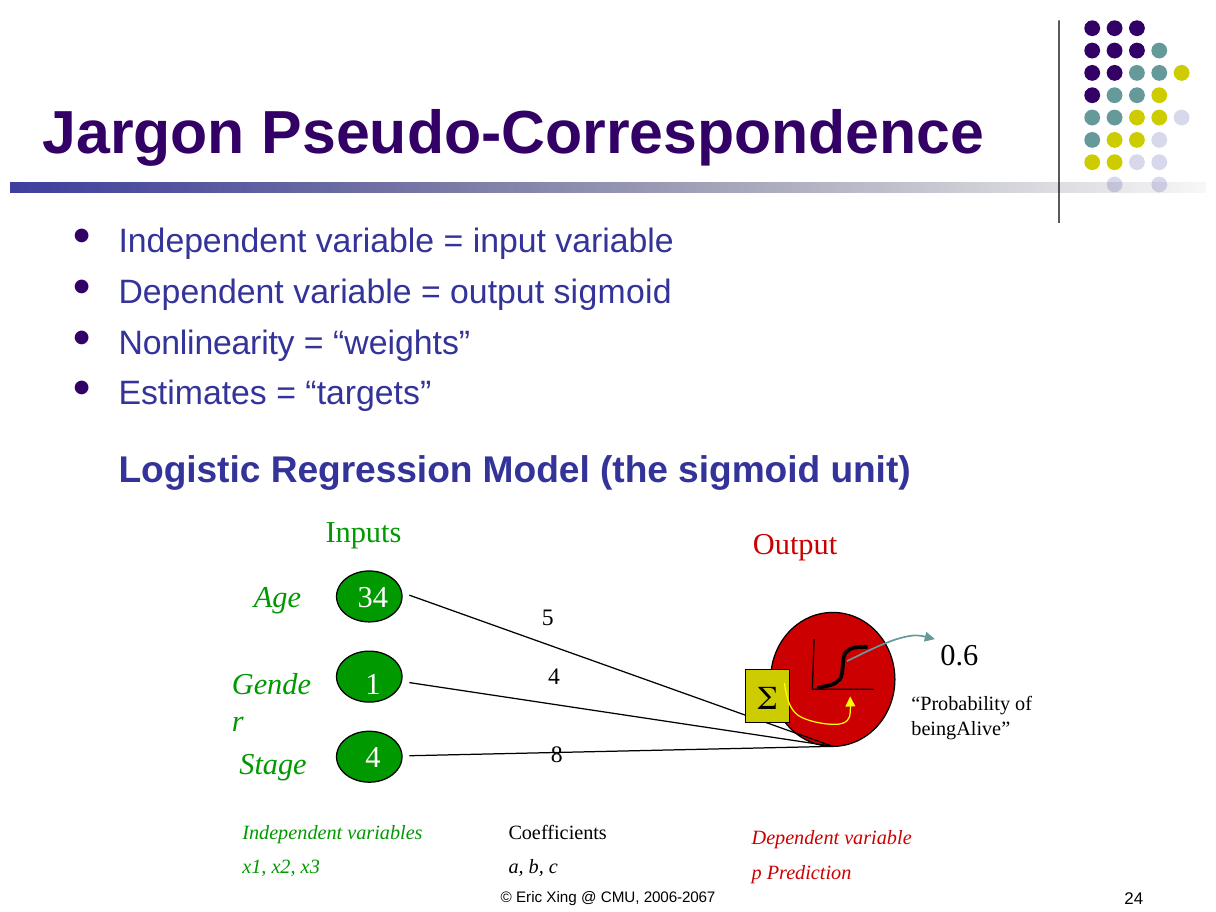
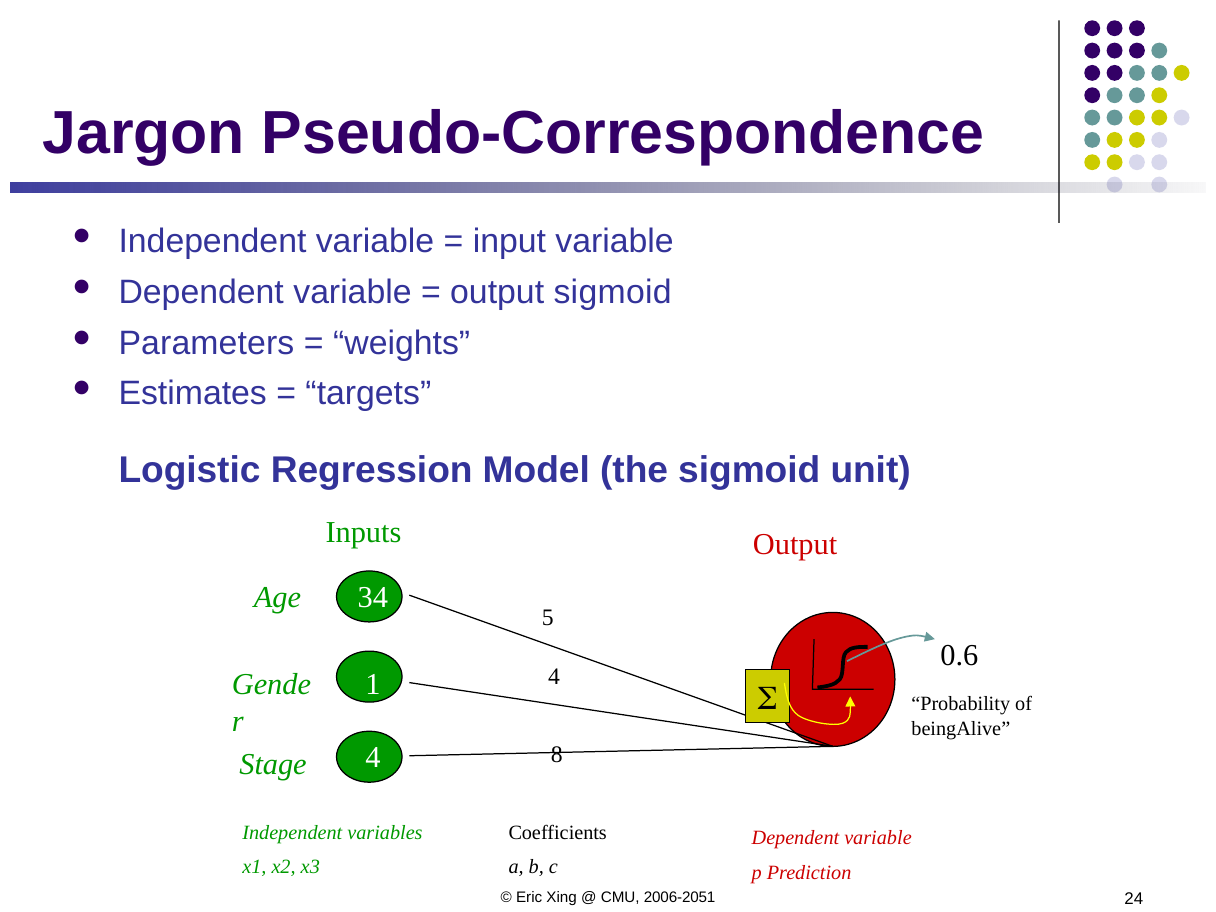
Nonlinearity: Nonlinearity -> Parameters (206, 343)
2006-2067: 2006-2067 -> 2006-2051 (680, 898)
